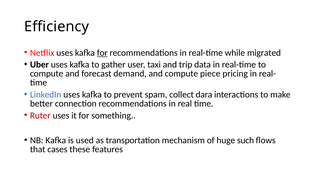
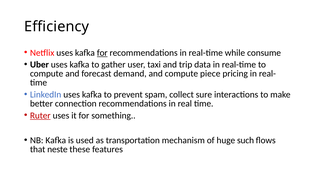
migrated: migrated -> consume (264, 53)
dara: dara -> sure (204, 94)
Ruter underline: none -> present (40, 115)
cases: cases -> neste (57, 149)
